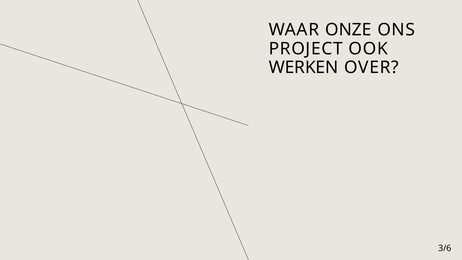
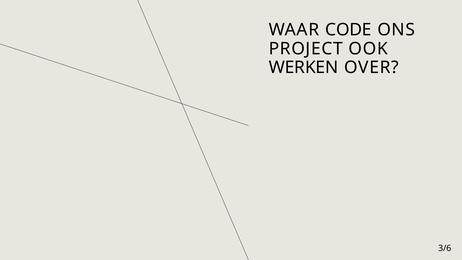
ONZE: ONZE -> CODE (348, 30)
